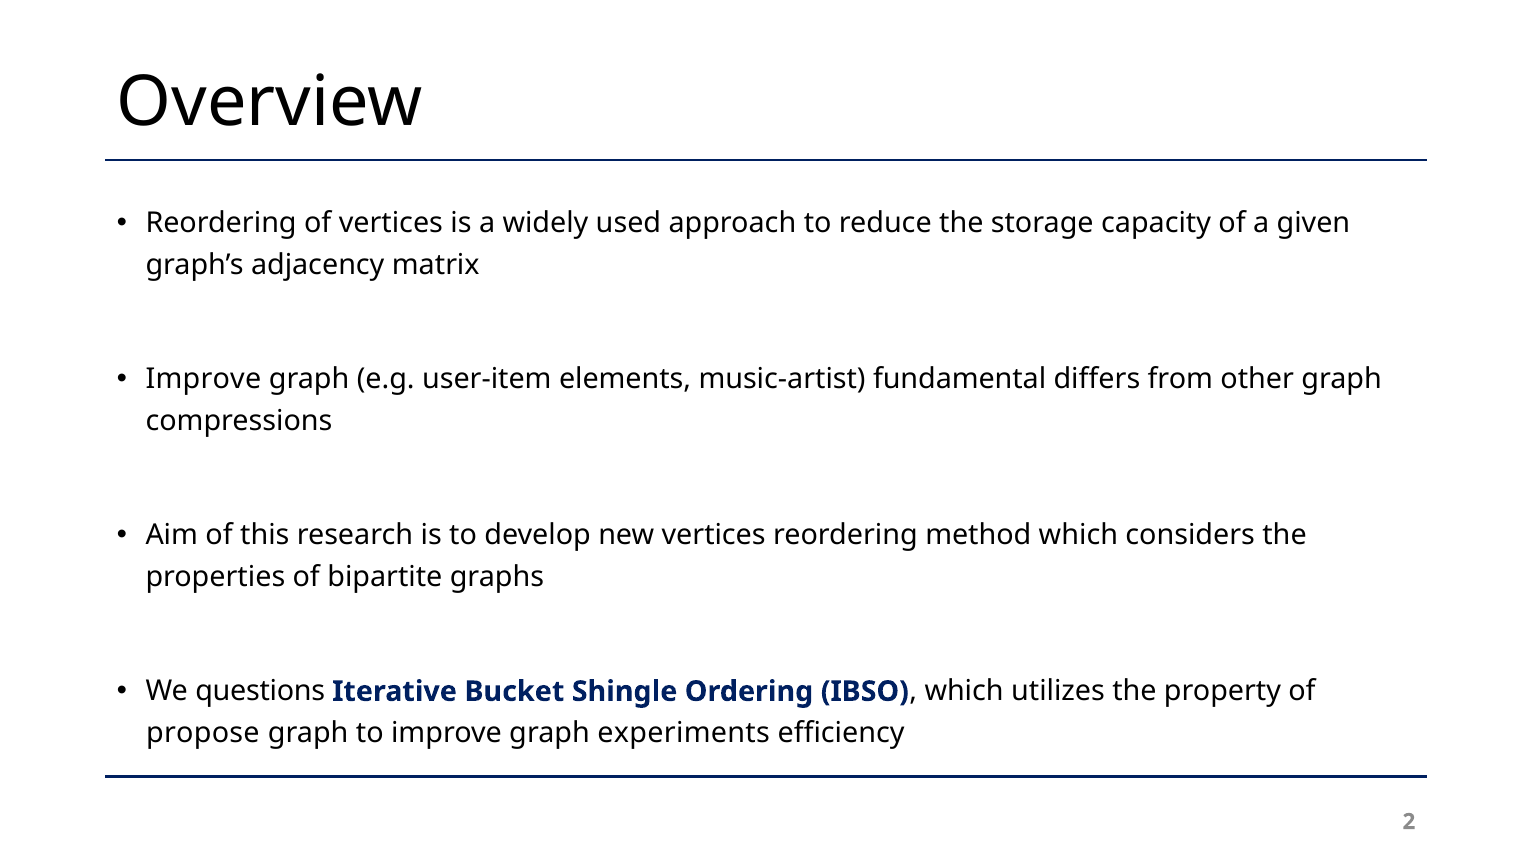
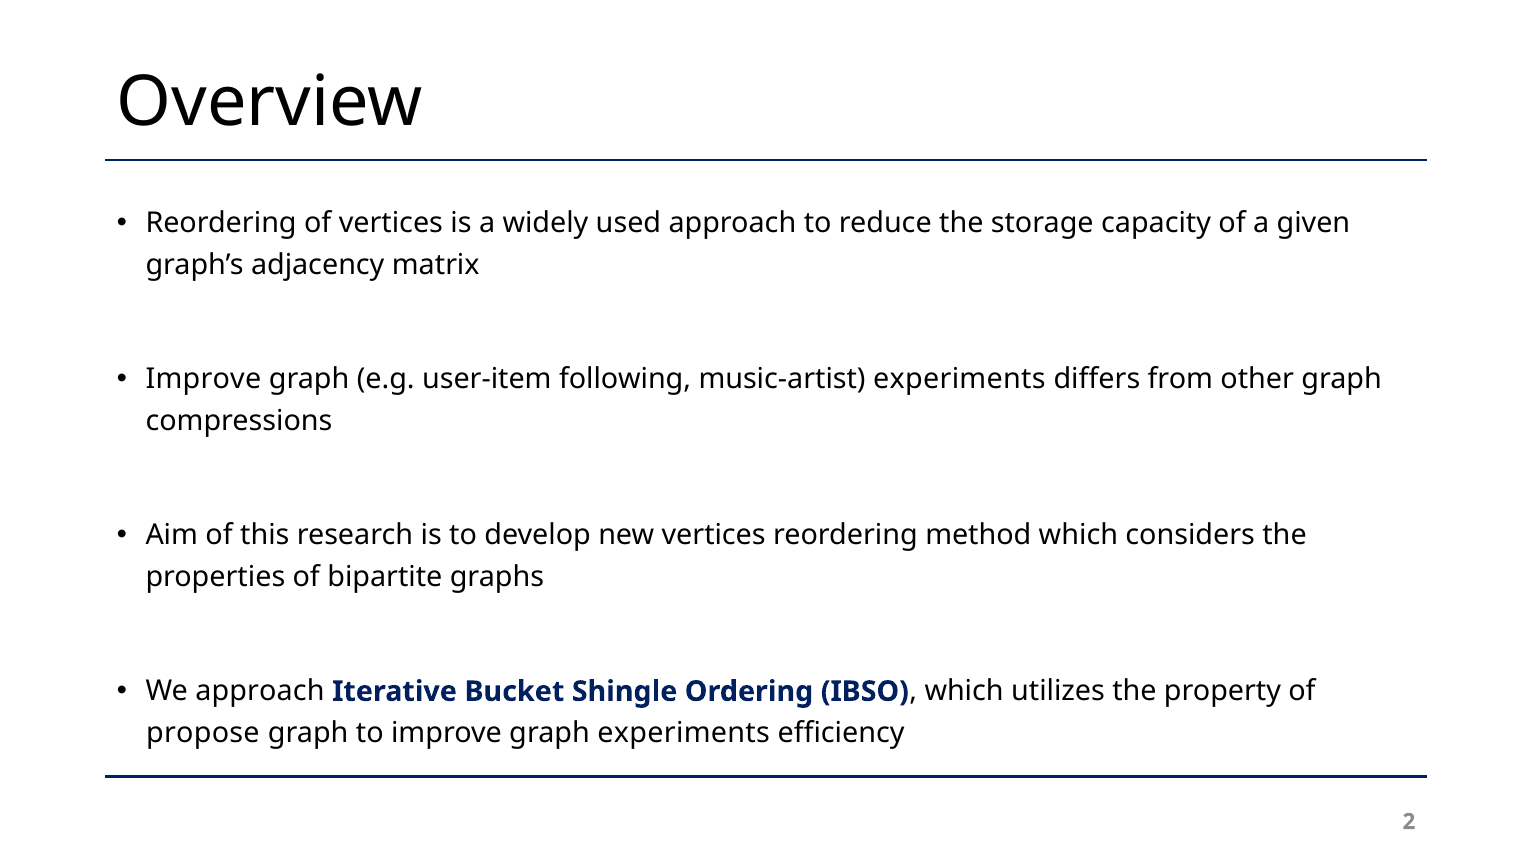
elements: elements -> following (625, 379)
music-artist fundamental: fundamental -> experiments (959, 379)
We questions: questions -> approach (260, 691)
